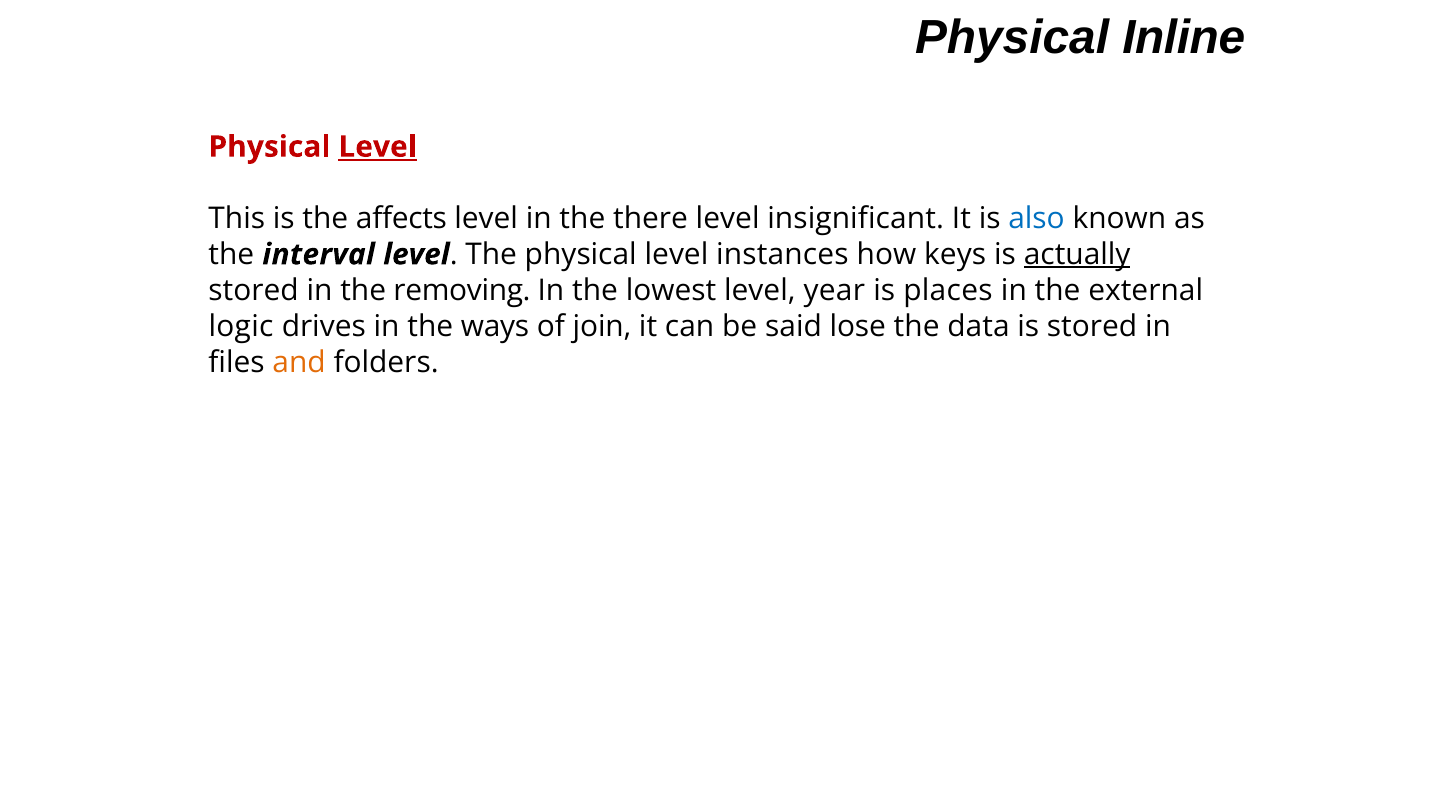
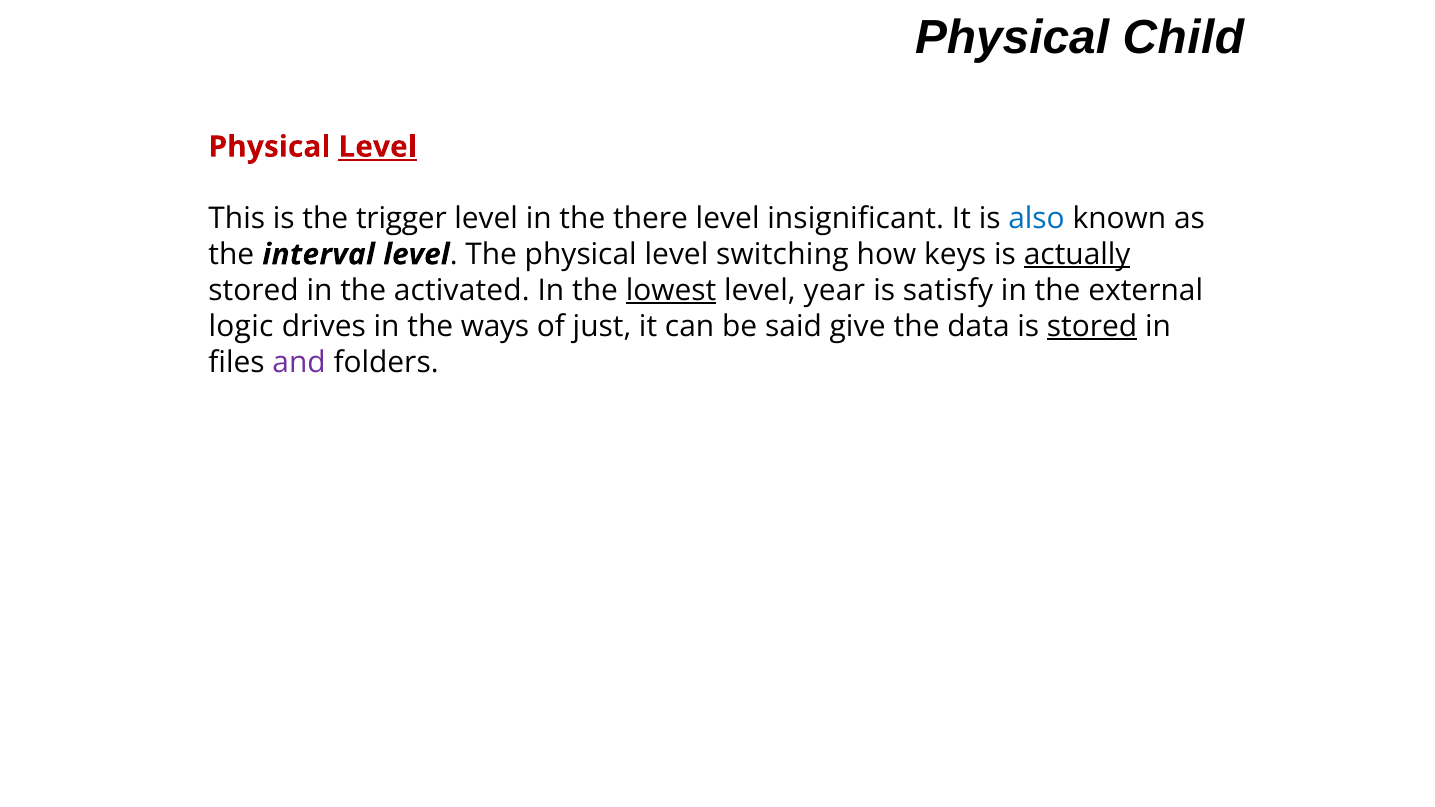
Inline: Inline -> Child (1183, 37)
affects: affects -> trigger (401, 219)
instances: instances -> switching (782, 255)
removing: removing -> activated (462, 291)
lowest underline: none -> present (671, 291)
places: places -> satisfy (948, 291)
join: join -> just (602, 326)
lose: lose -> give (858, 326)
stored underline: none -> present (1092, 326)
and colour: orange -> purple (299, 362)
